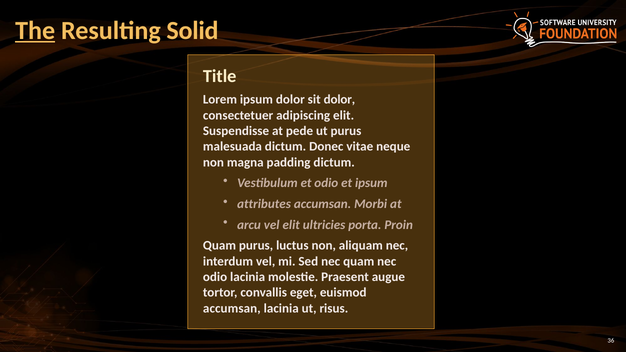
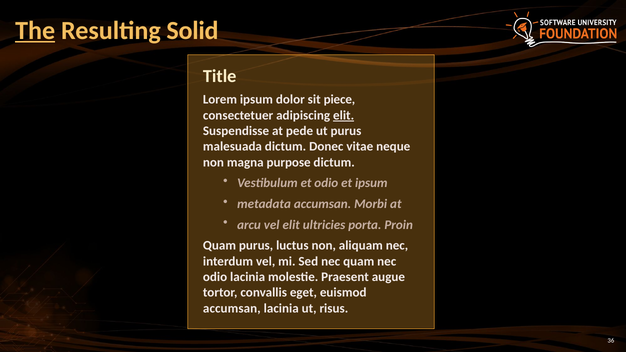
sit dolor: dolor -> piece (339, 100)
elit underline: none -> present (344, 115)
padding: padding -> purpose (289, 162)
attributes: attributes -> metadata (264, 204)
